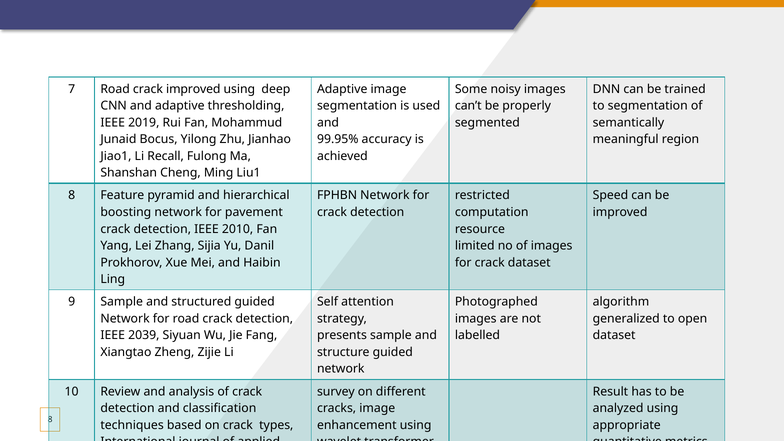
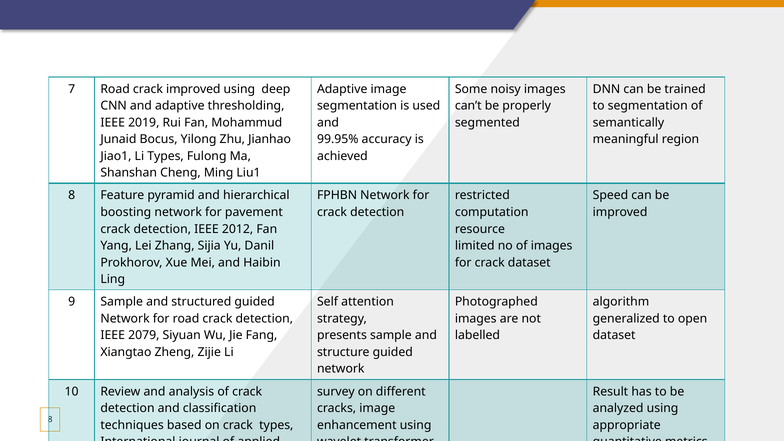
Li Recall: Recall -> Types (166, 156)
2010: 2010 -> 2012 (238, 229)
2039: 2039 -> 2079 (144, 335)
